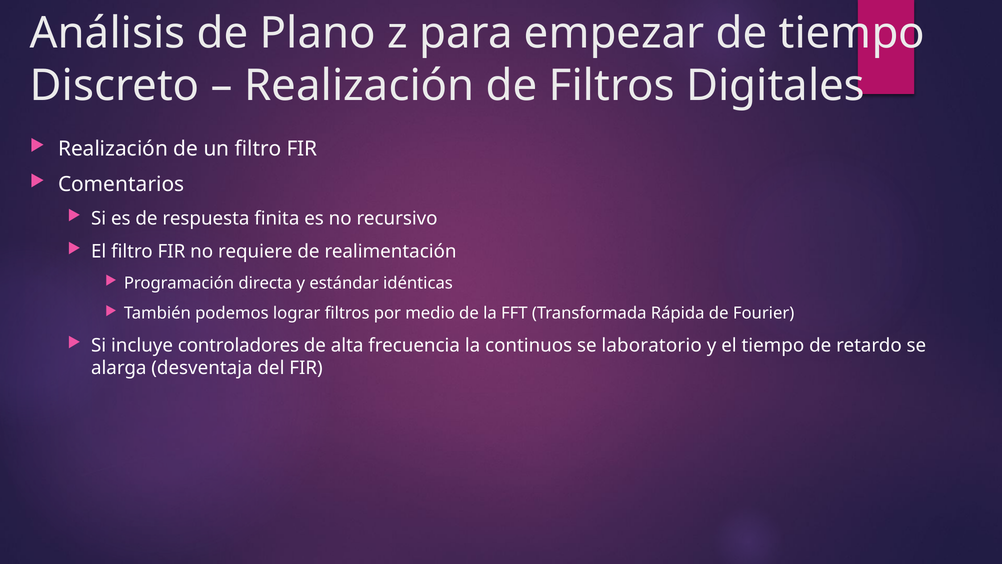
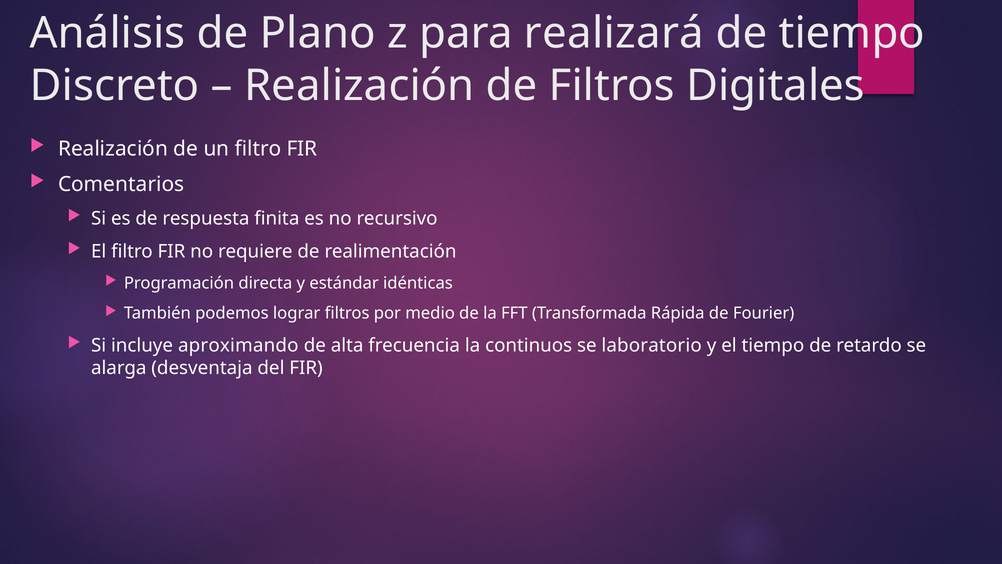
empezar: empezar -> realizará (614, 33)
controladores: controladores -> aproximando (238, 345)
